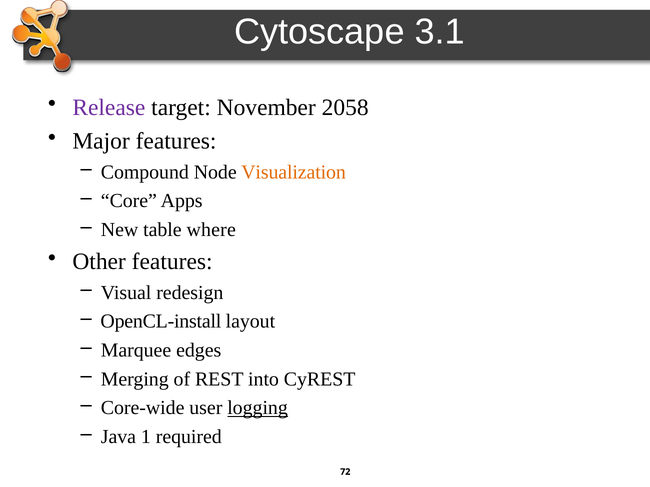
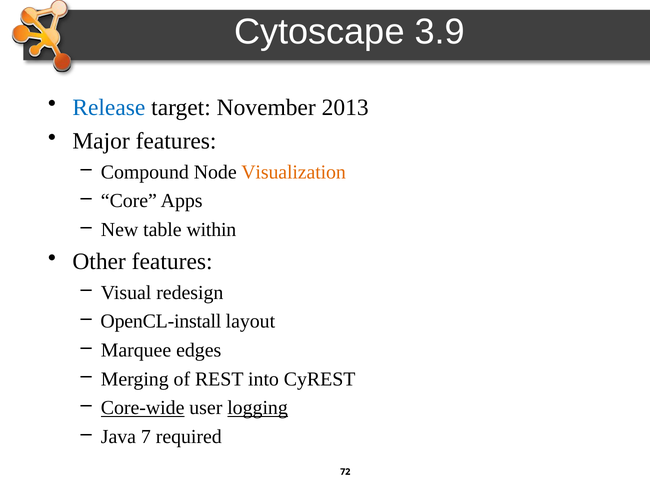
3.1: 3.1 -> 3.9 (440, 32)
Release colour: purple -> blue (109, 107)
2058: 2058 -> 2013 (345, 107)
where: where -> within (211, 230)
Core-wide underline: none -> present (143, 408)
1: 1 -> 7 (146, 437)
